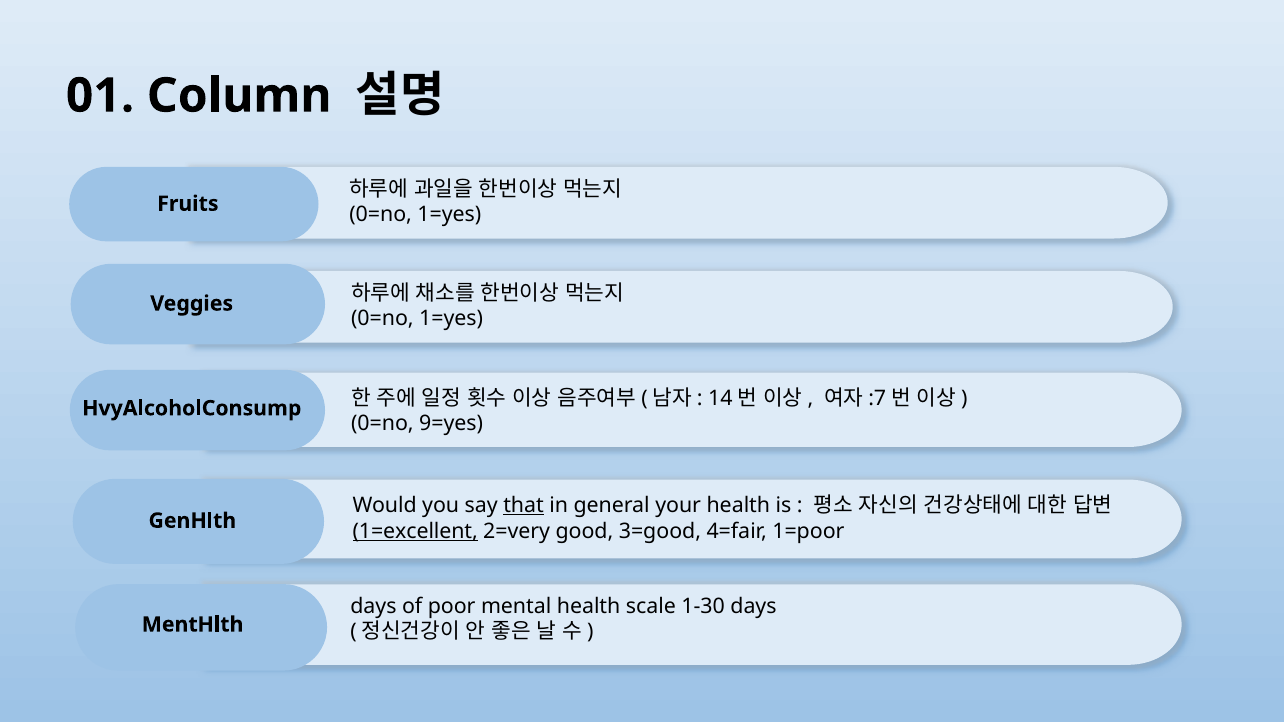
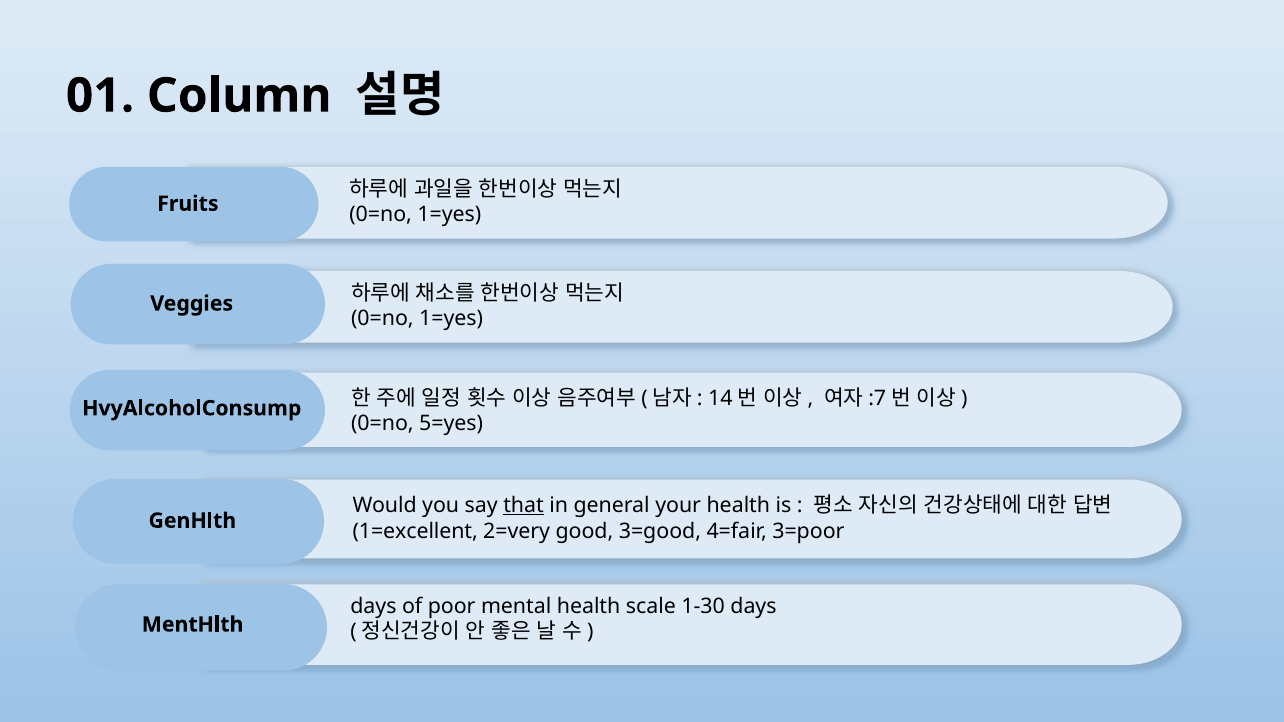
9=yes: 9=yes -> 5=yes (451, 424)
1=excellent underline: present -> none (415, 531)
1=poor: 1=poor -> 3=poor (808, 531)
